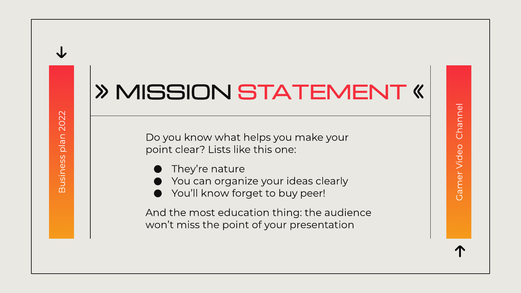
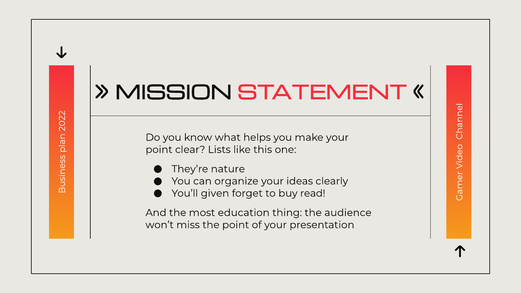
You’ll know: know -> given (215, 193)
peer: peer -> read (313, 193)
